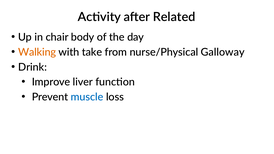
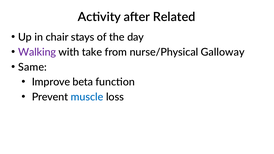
body: body -> stays (83, 37)
Walking colour: orange -> purple (37, 52)
Drink: Drink -> Same (33, 67)
liver: liver -> beta (83, 82)
